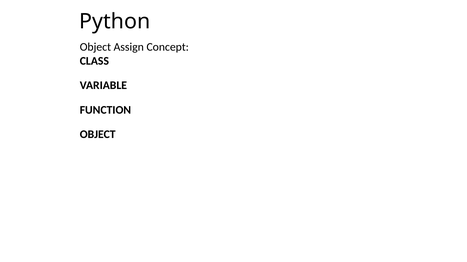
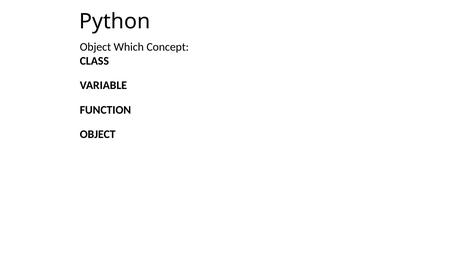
Assign: Assign -> Which (129, 47)
